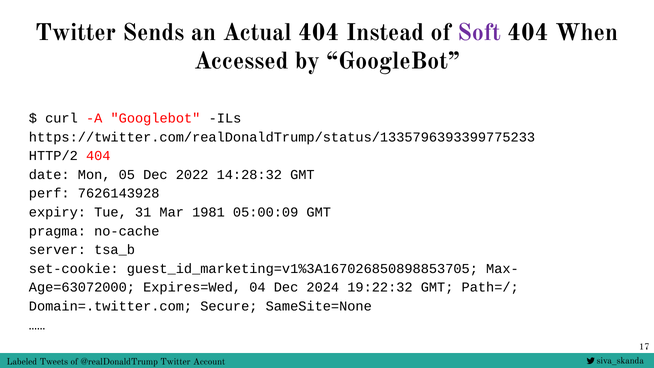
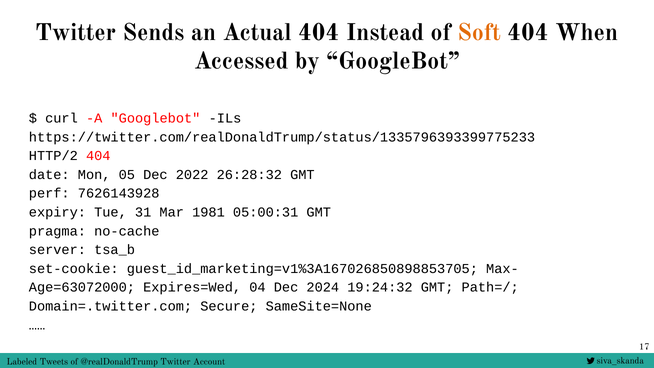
Soft colour: purple -> orange (479, 32)
14:28:32: 14:28:32 -> 26:28:32 (249, 175)
05:00:09: 05:00:09 -> 05:00:31 (266, 212)
19:22:32: 19:22:32 -> 19:24:32 (380, 287)
